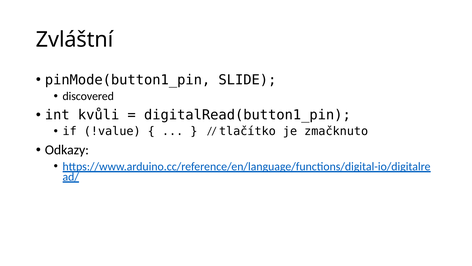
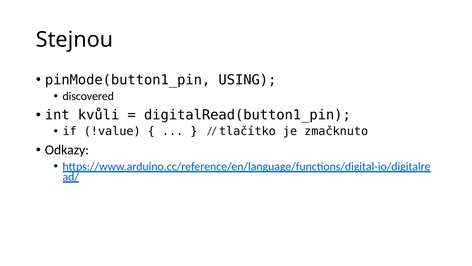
Zvláštní: Zvláštní -> Stejnou (75, 40)
SLIDE: SLIDE -> USING (247, 80)
